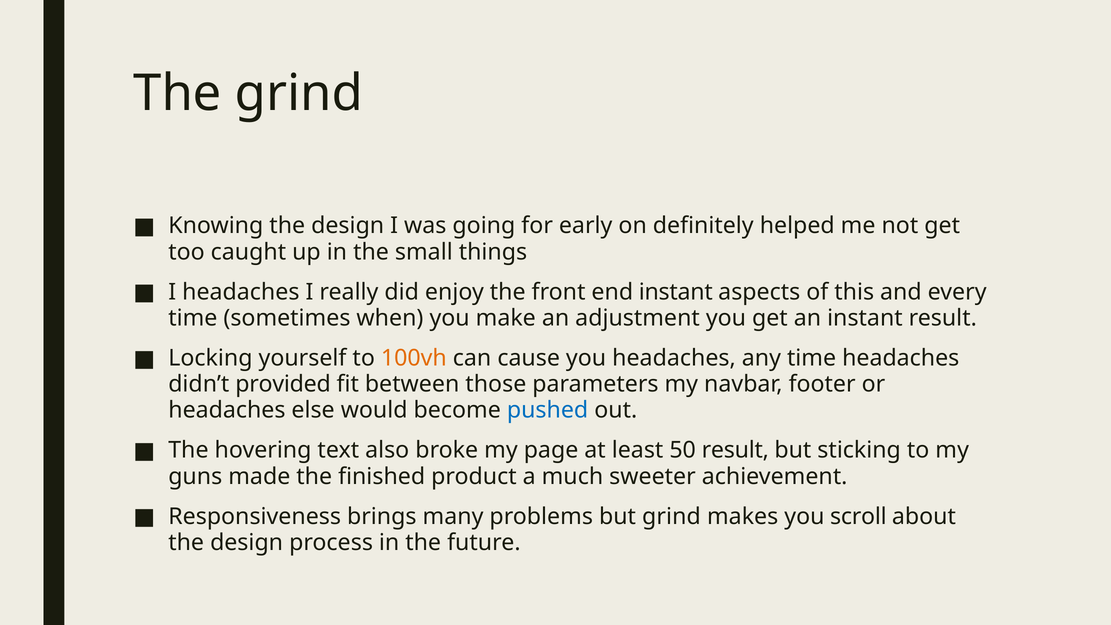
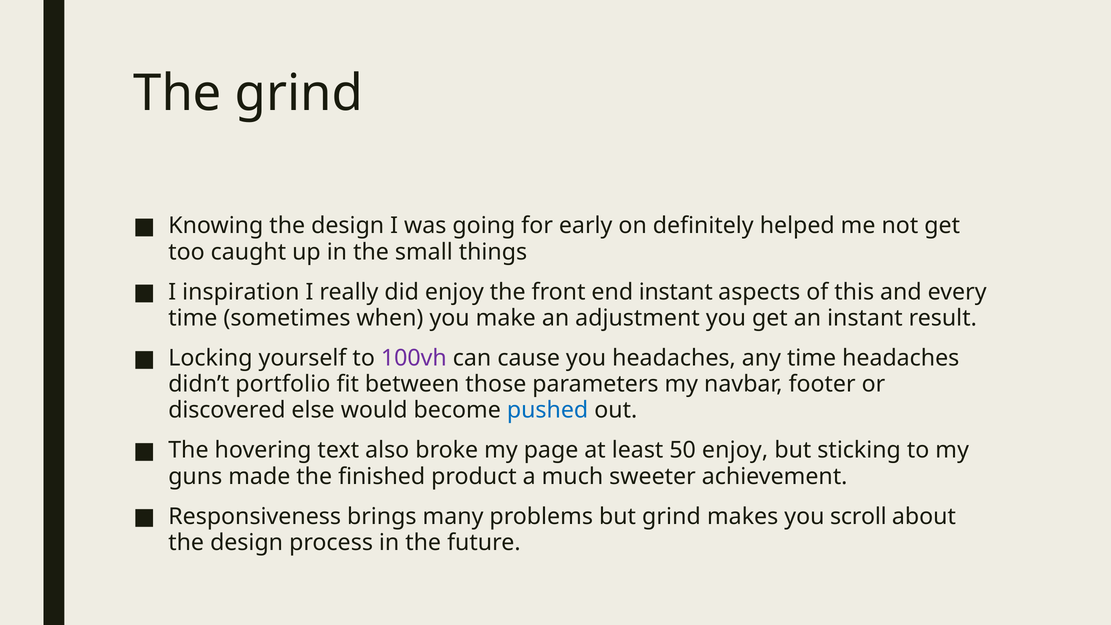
I headaches: headaches -> inspiration (241, 292)
100vh colour: orange -> purple (414, 358)
provided: provided -> portfolio (283, 384)
headaches: headaches -> discovered (227, 410)
50 result: result -> enjoy (735, 450)
